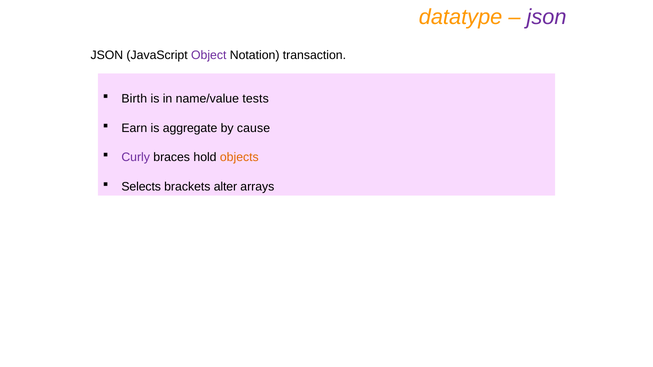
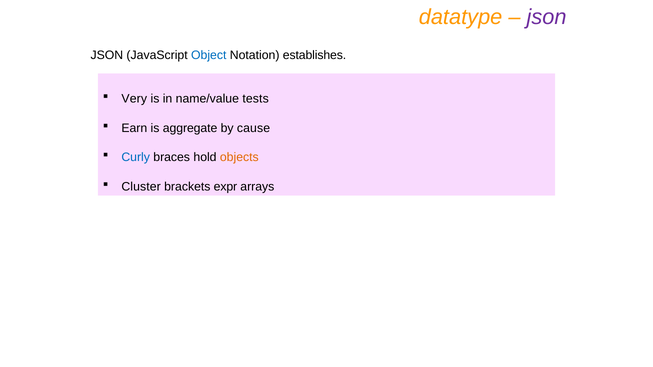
Object colour: purple -> blue (209, 55)
transaction: transaction -> establishes (315, 55)
Birth: Birth -> Very (134, 99)
Curly colour: purple -> blue (136, 158)
Selects: Selects -> Cluster (141, 187)
alter: alter -> expr (225, 187)
